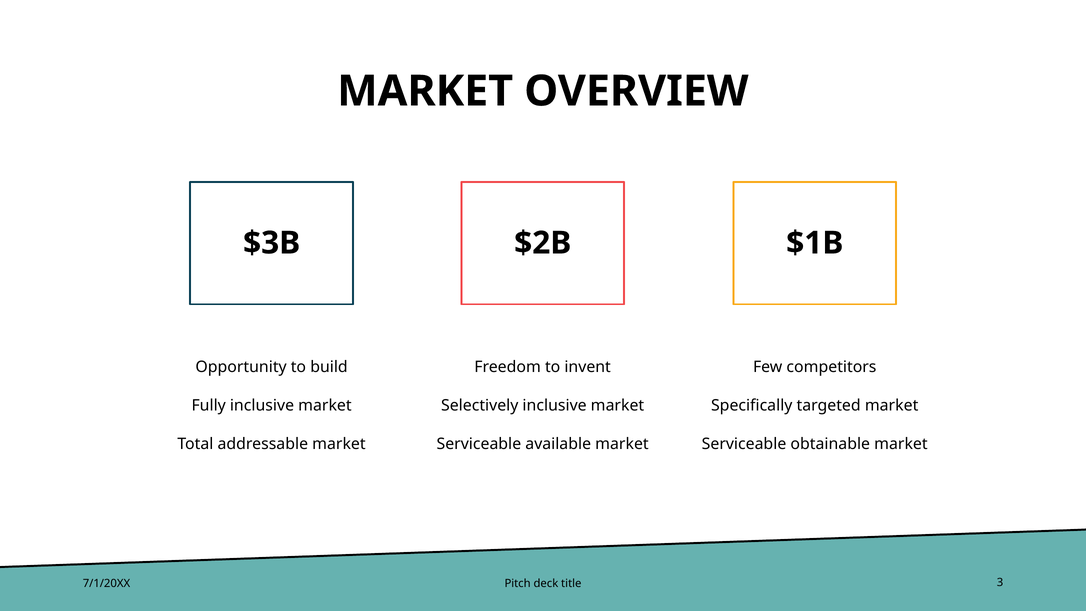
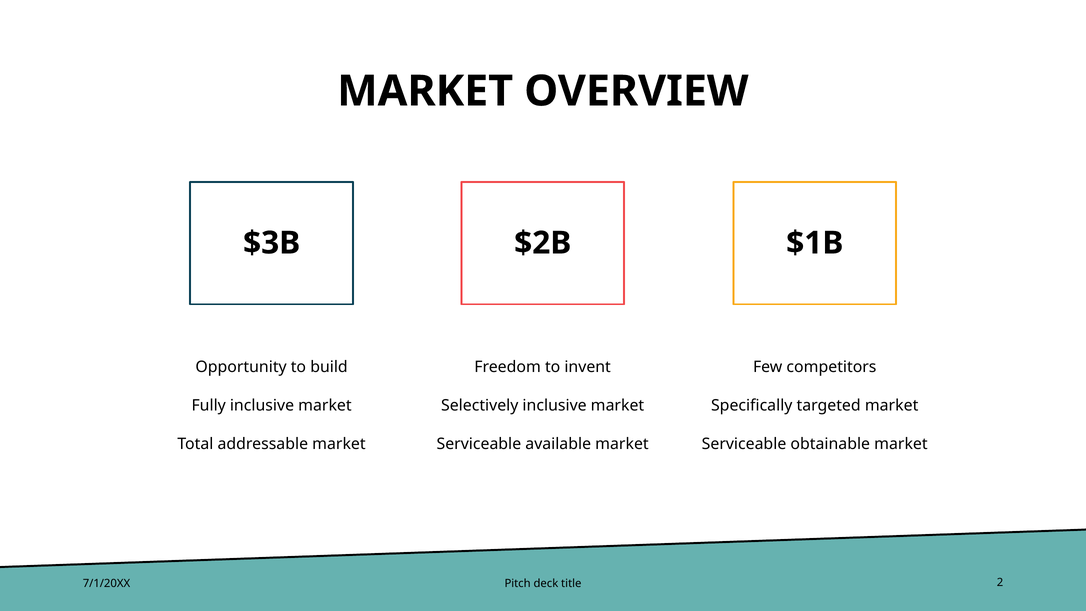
3: 3 -> 2 (1000, 582)
